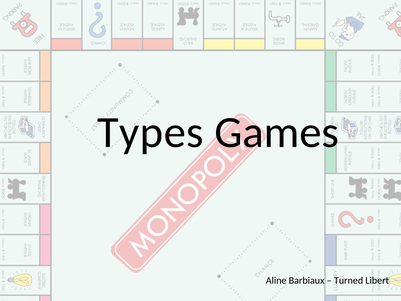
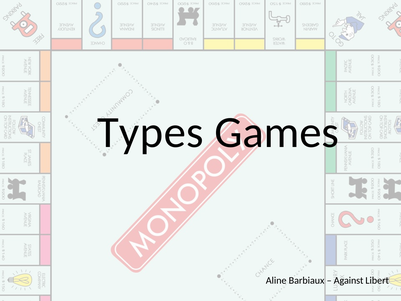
Turned: Turned -> Against (349, 280)
